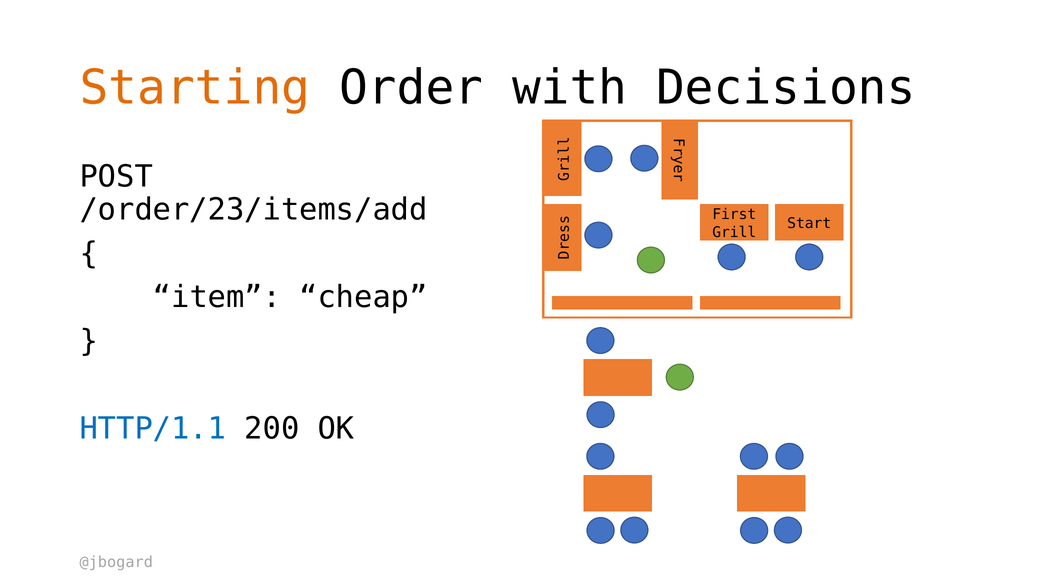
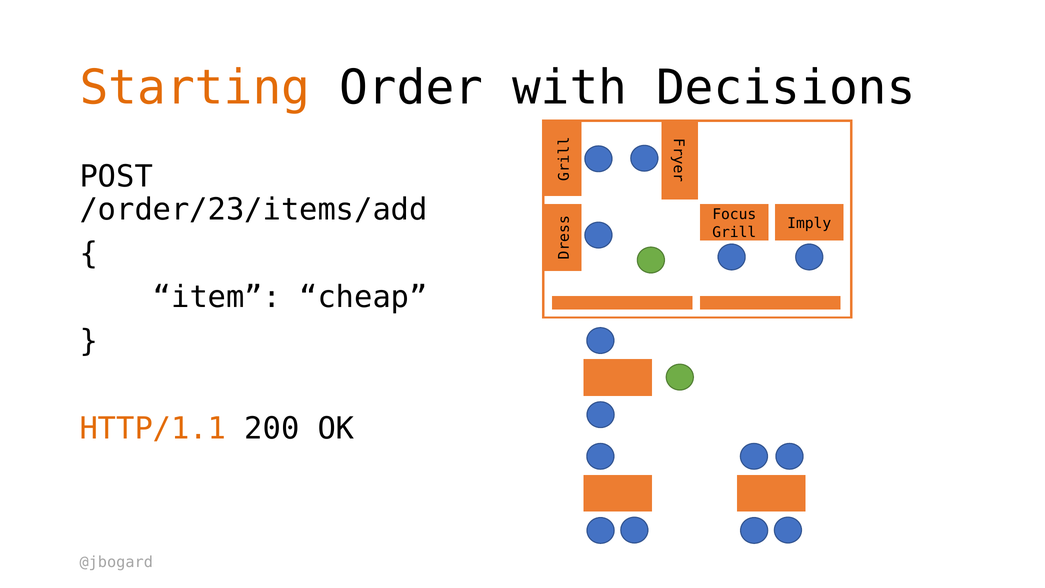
First: First -> Focus (734, 215)
Start: Start -> Imply (809, 223)
HTTP/1.1 colour: blue -> orange (153, 429)
